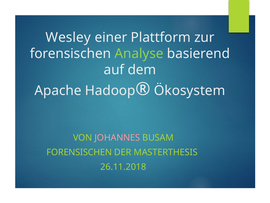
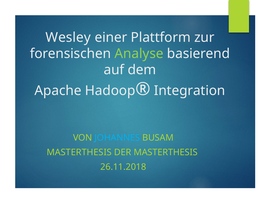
Ökosystem: Ökosystem -> Integration (190, 90)
JOHANNES colour: pink -> light blue (117, 137)
FORENSISCHEN: FORENSISCHEN -> MASTERTHESIS (79, 152)
